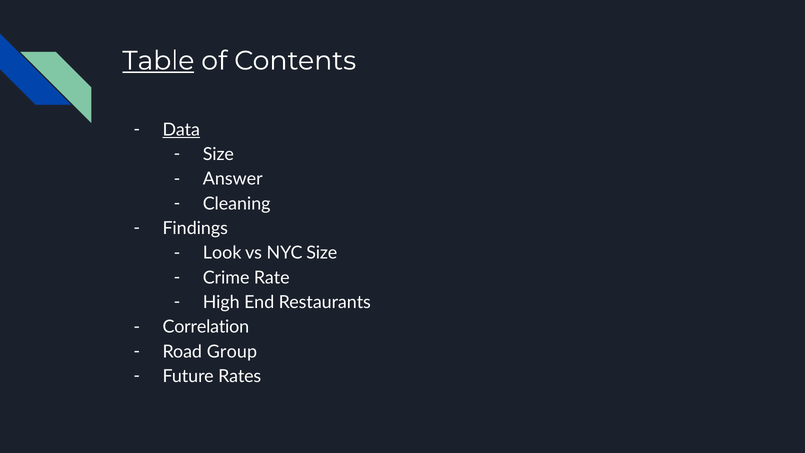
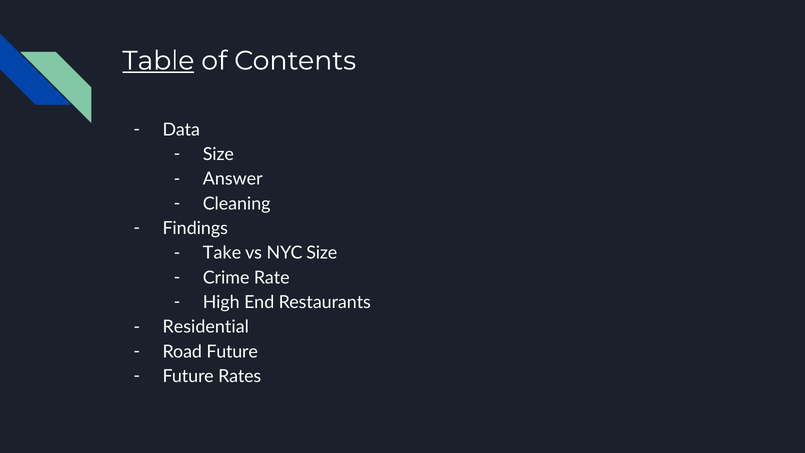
Data underline: present -> none (181, 130)
Look: Look -> Take (222, 253)
Correlation: Correlation -> Residential (206, 327)
Road Group: Group -> Future (232, 352)
